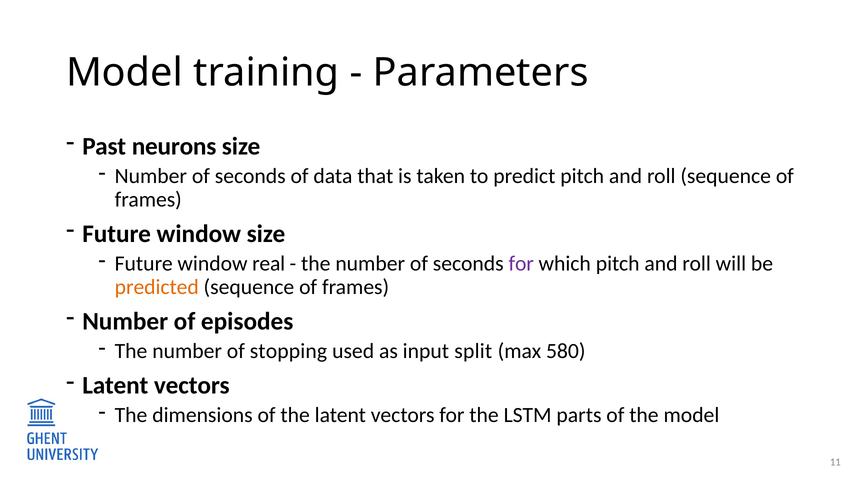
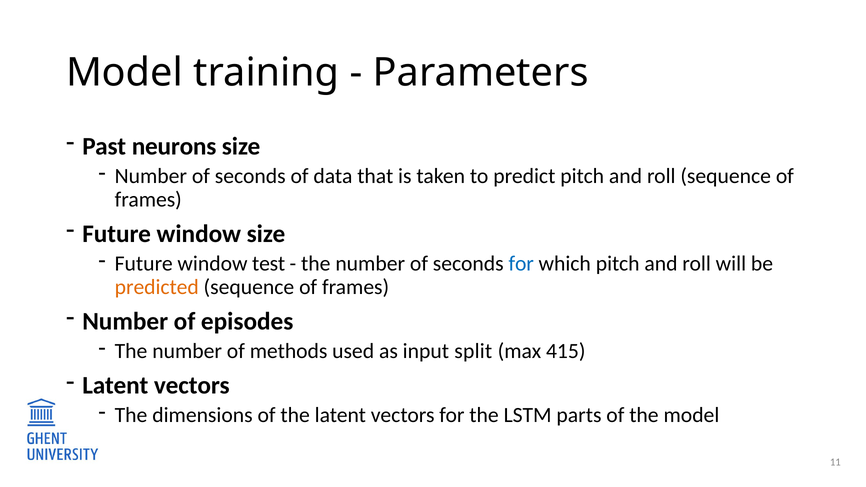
real: real -> test (269, 264)
for colour: purple -> blue (521, 264)
stopping: stopping -> methods (289, 351)
580: 580 -> 415 (566, 351)
